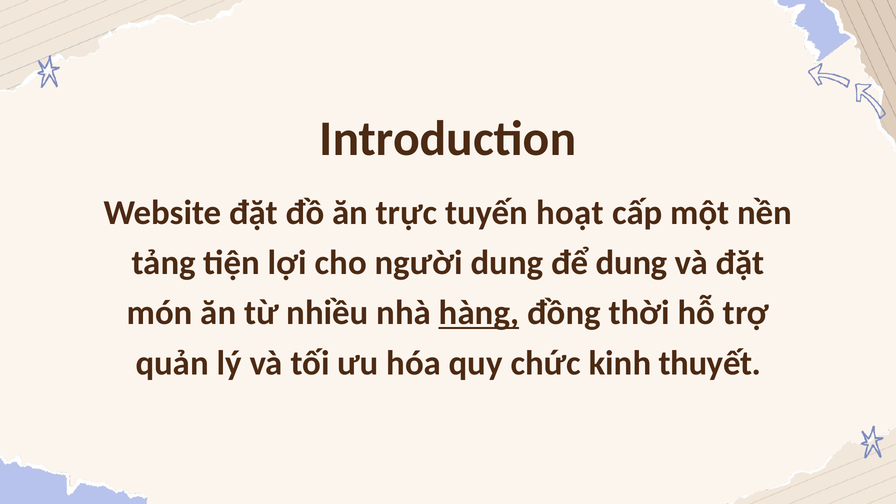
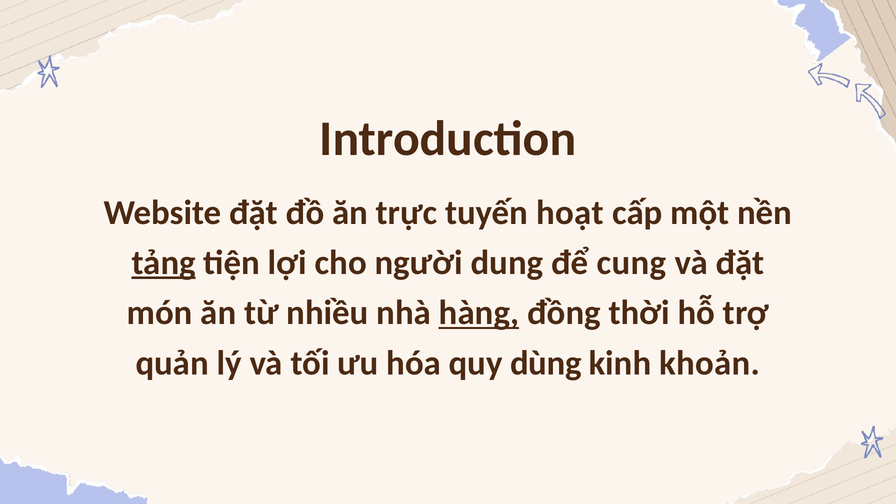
tảng underline: none -> present (164, 263)
để dung: dung -> cung (631, 263)
chức: chức -> dùng (546, 363)
thuyết: thuyết -> khoản (710, 363)
